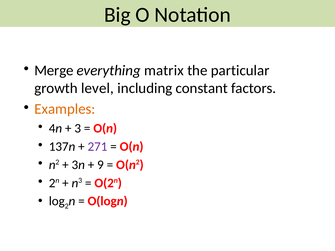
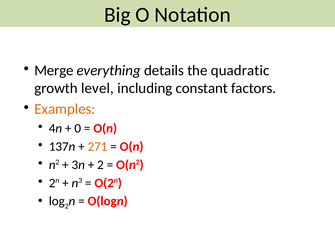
matrix: matrix -> details (164, 70)
particular: particular -> quadratic (240, 70)
3: 3 -> 0 (78, 128)
271 colour: purple -> orange (97, 147)
9: 9 -> 2 (100, 165)
